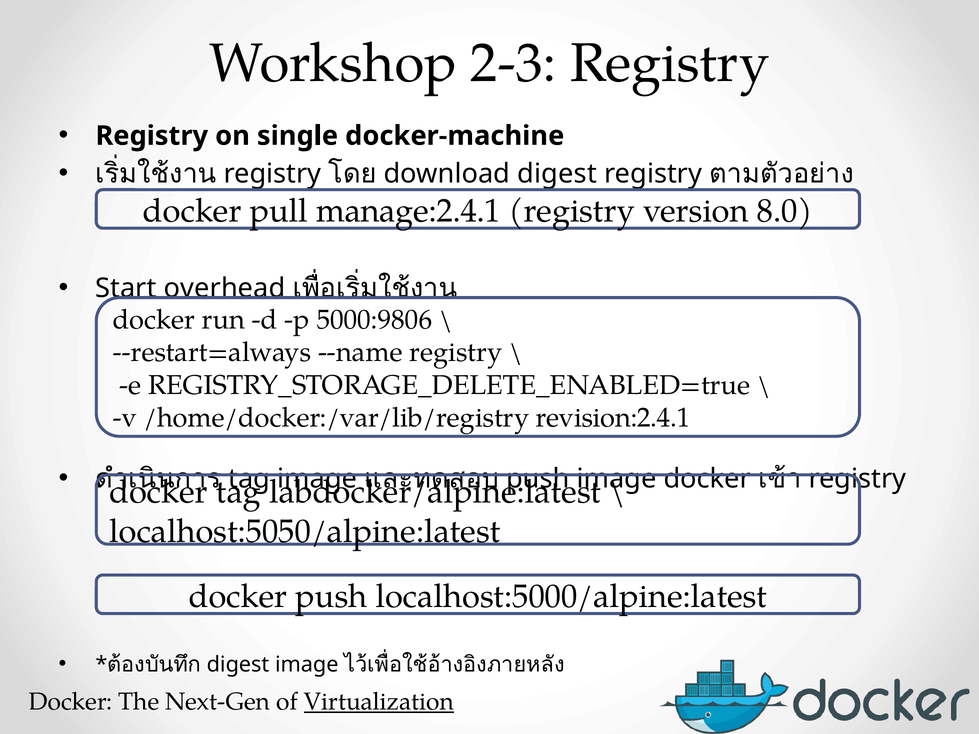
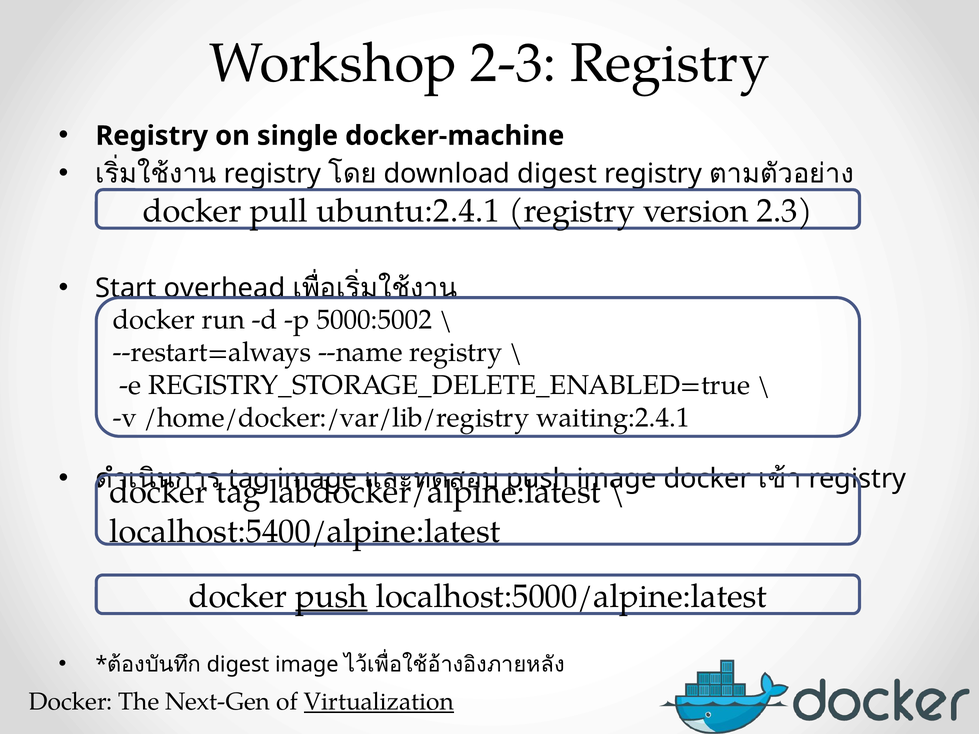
manage:2.4.1: manage:2.4.1 -> ubuntu:2.4.1 (408, 211)
8.0: 8.0 -> 2.3 (785, 211)
5000:9806: 5000:9806 -> 5000:5002 (374, 320)
revision:2.4.1: revision:2.4.1 -> waiting:2.4.1 (613, 418)
localhost:5050/alpine:latest: localhost:5050/alpine:latest -> localhost:5400/alpine:latest (305, 532)
push underline: none -> present (331, 597)
